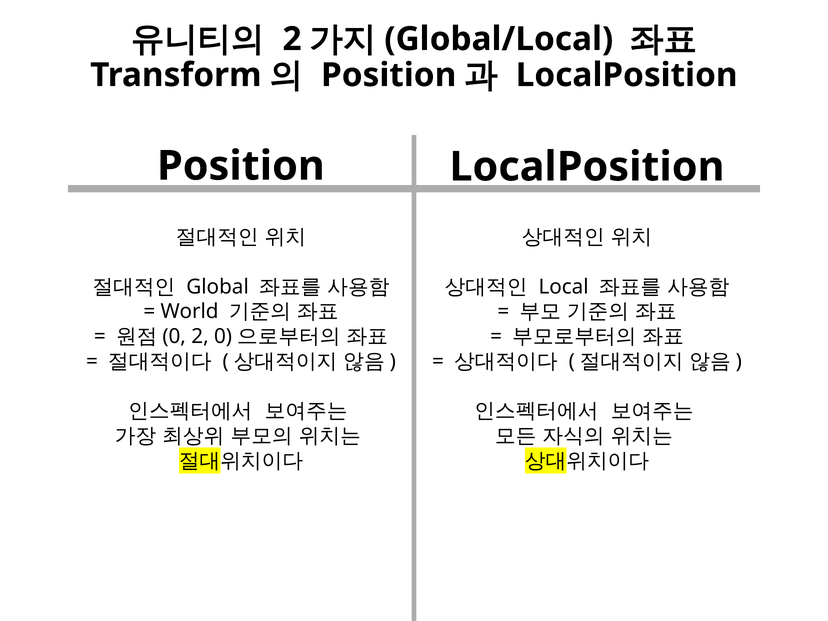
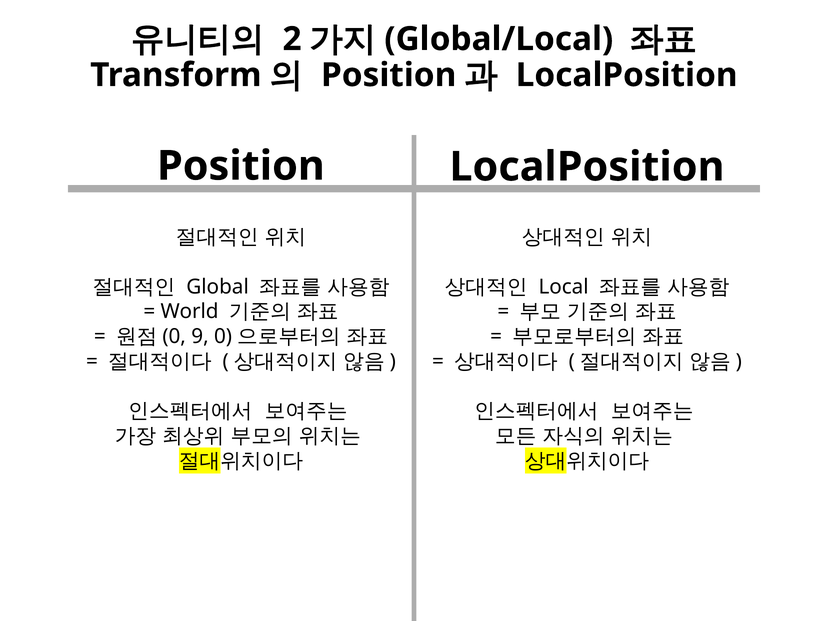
2: 2 -> 9 (200, 336)
